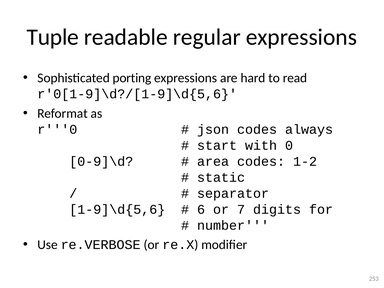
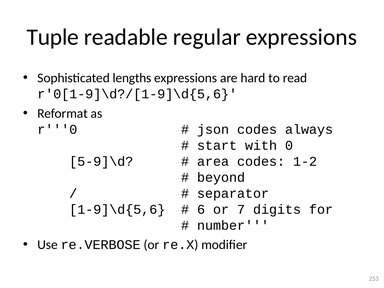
porting: porting -> lengths (132, 78)
0-9]\d: 0-9]\d -> 5-9]\d (101, 161)
static: static -> beyond (221, 177)
